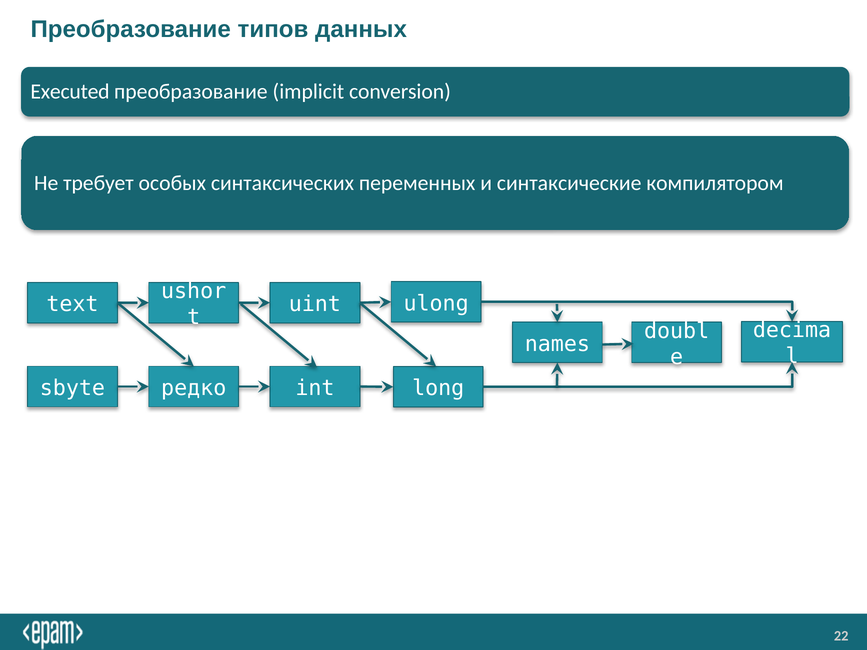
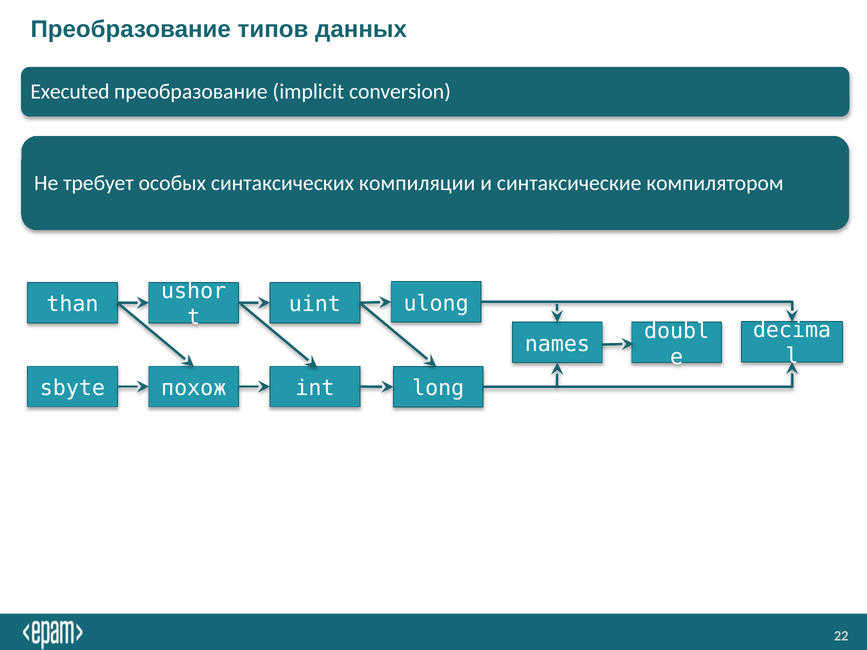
переменных: переменных -> компиляции (417, 183)
text: text -> than (72, 304)
редко: редко -> похож (194, 388)
